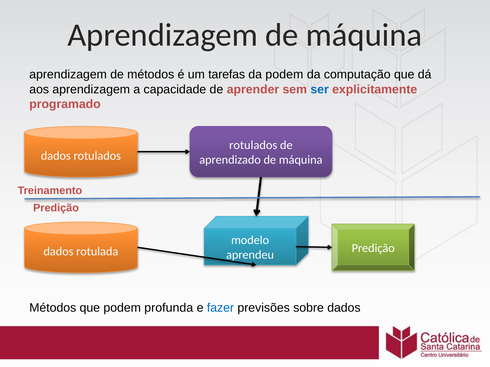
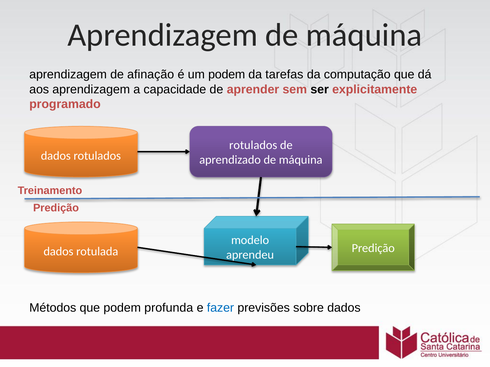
de métodos: métodos -> afinação (151, 75)
um tarefas: tarefas -> podem (227, 75)
da podem: podem -> tarefas (284, 75)
ser colour: blue -> black (320, 89)
